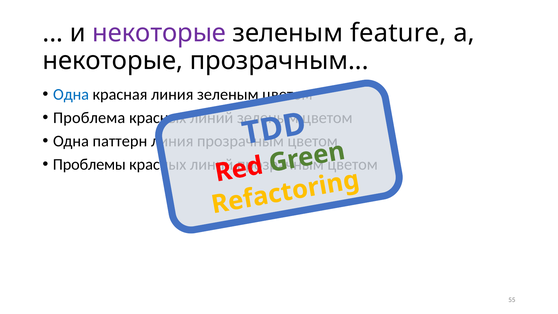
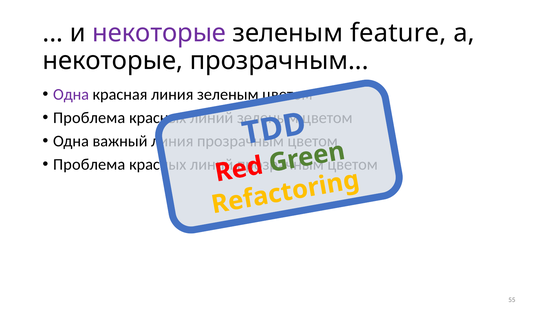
Одна colour: blue -> purple (71, 94)
паттерн: паттерн -> важный (120, 141)
Проблемы: Проблемы -> Проблема (89, 165)
